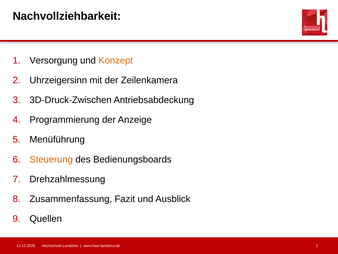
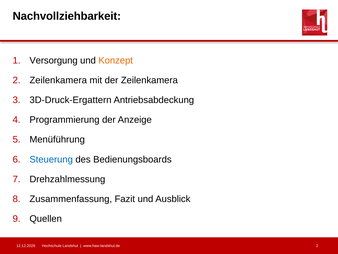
Uhrzeigersinn: Uhrzeigersinn -> Zeilenkamera (58, 80)
3D-Druck-Zwischen: 3D-Druck-Zwischen -> 3D-Druck-Ergattern (71, 100)
Steuerung colour: orange -> blue (51, 159)
